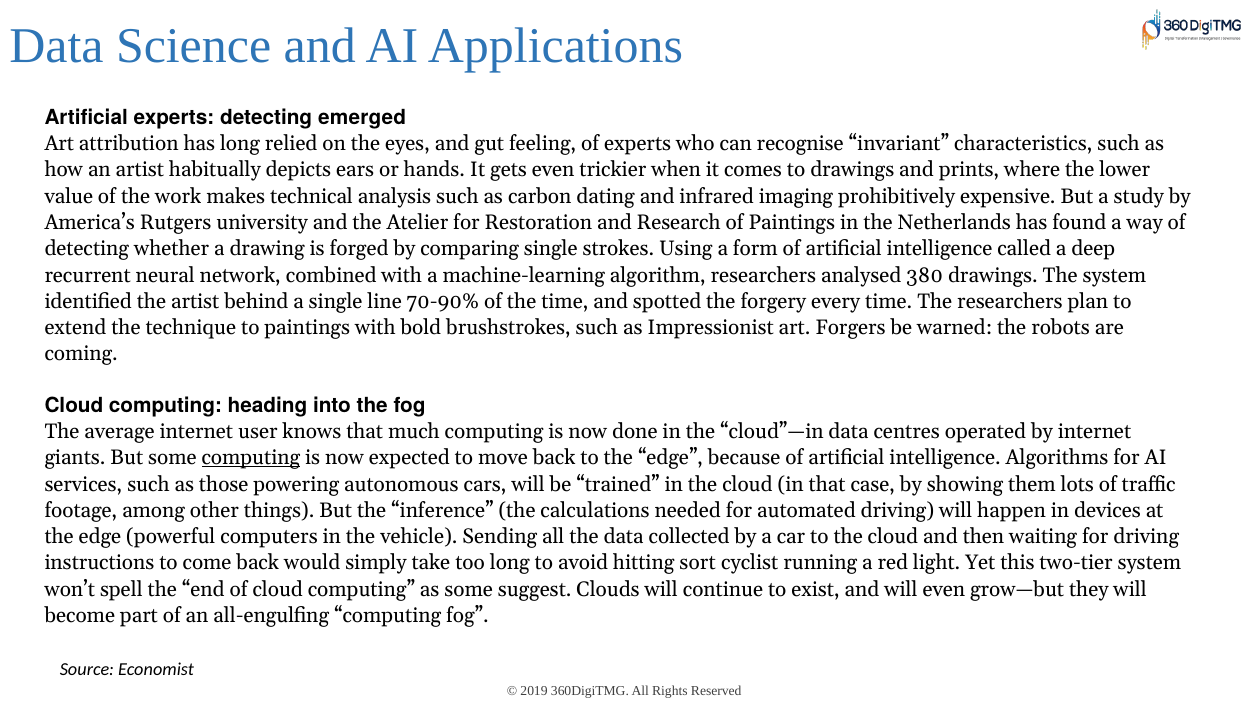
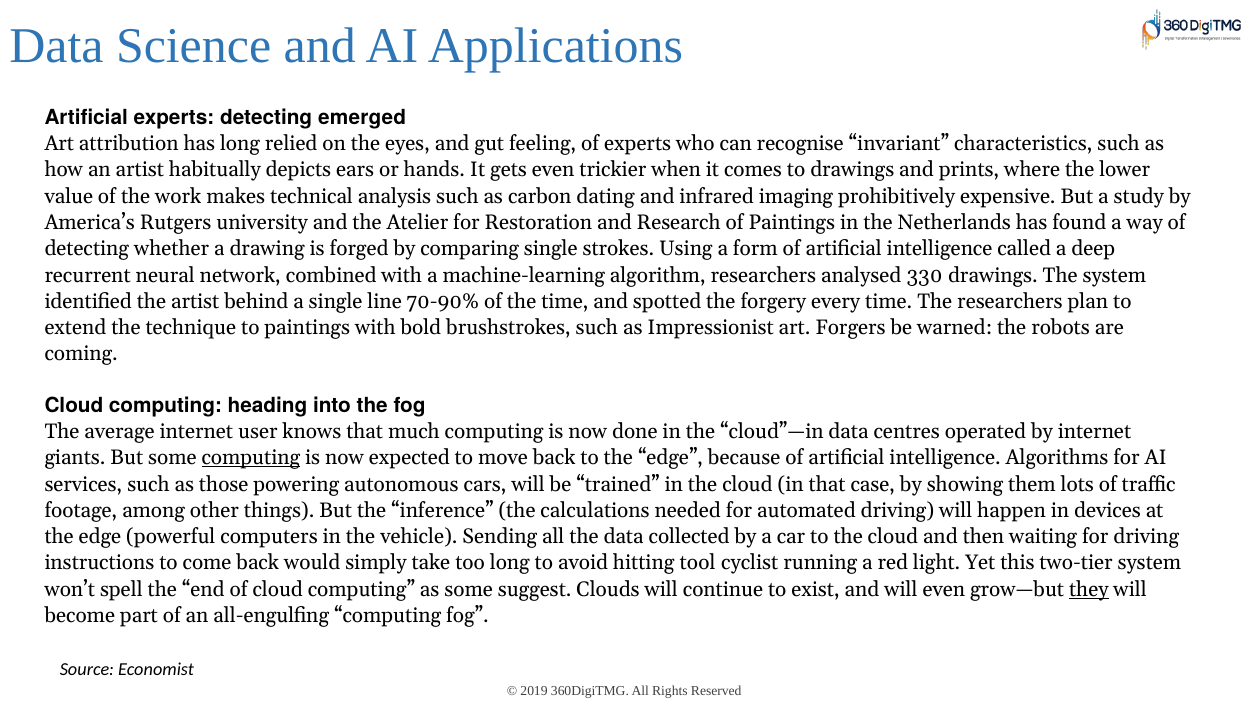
380: 380 -> 330 (925, 275)
sort: sort -> tool (698, 563)
they underline: none -> present (1089, 589)
